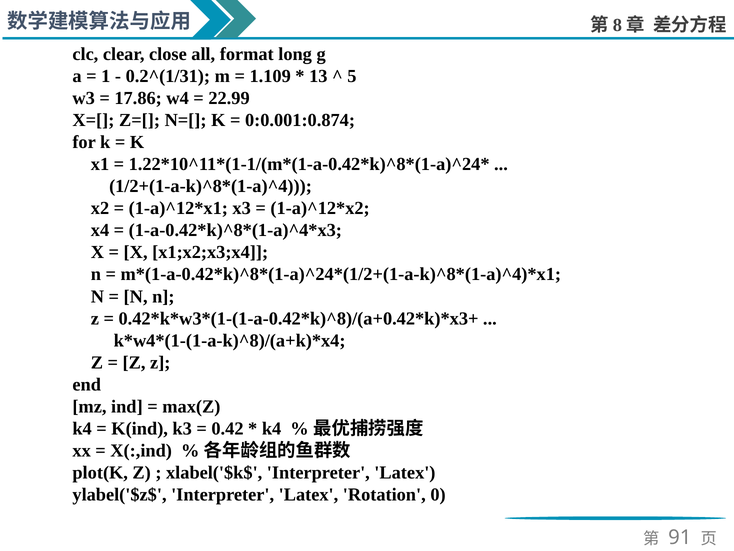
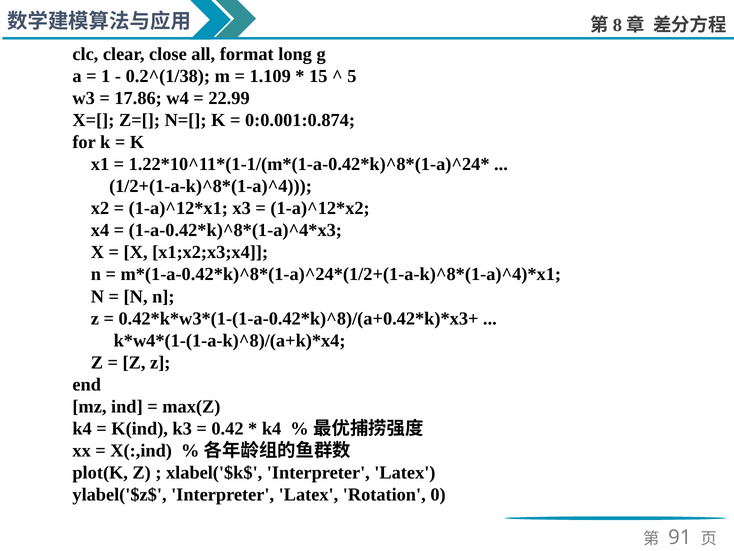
0.2^(1/31: 0.2^(1/31 -> 0.2^(1/38 (168, 76)
13: 13 -> 15 (318, 76)
